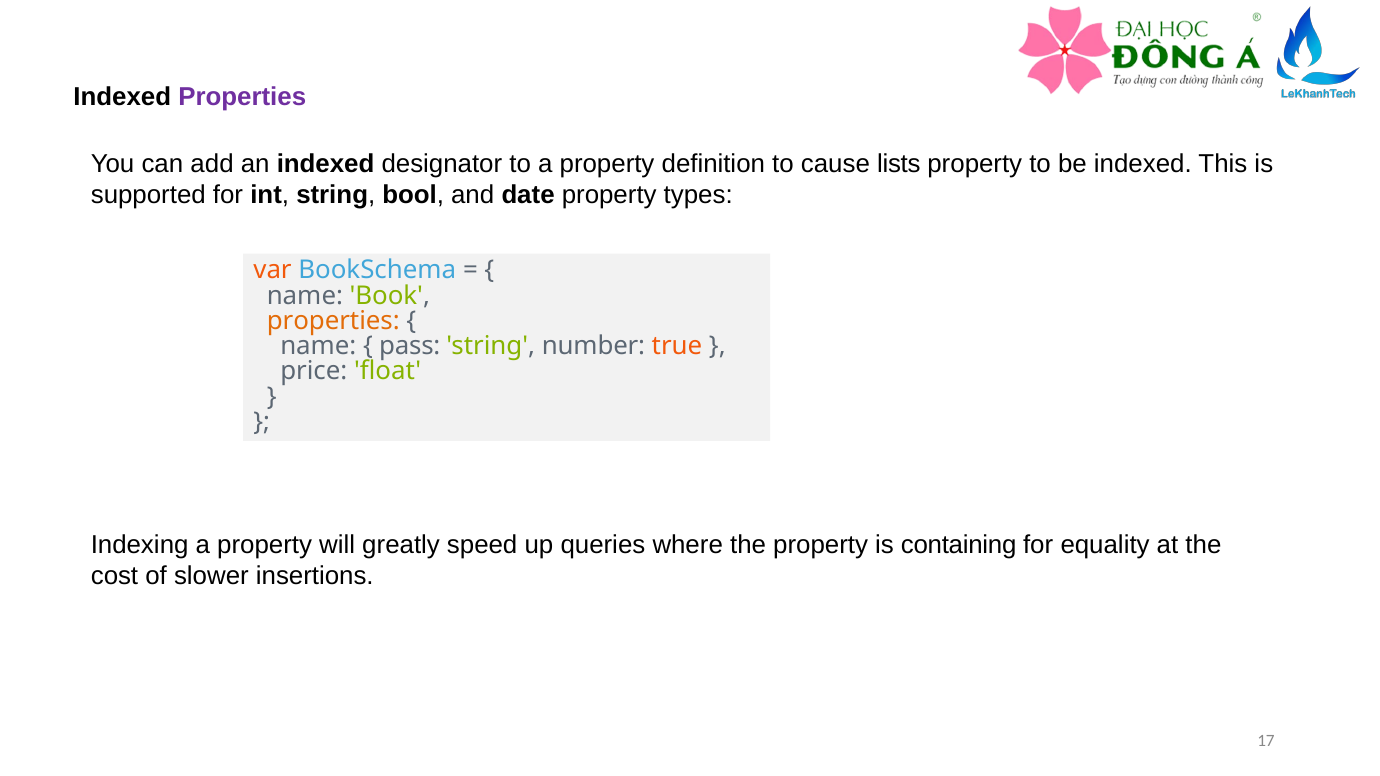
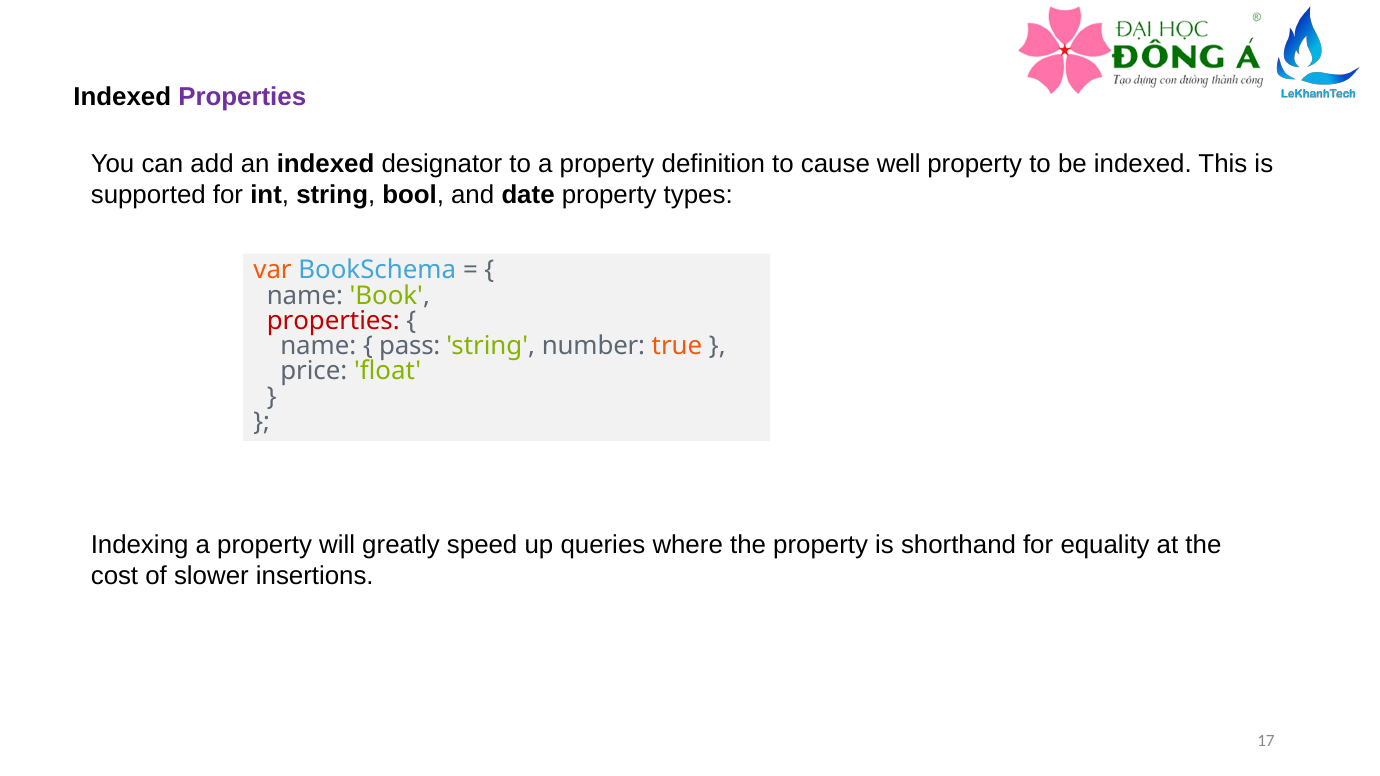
lists: lists -> well (899, 164)
properties colour: orange -> red (333, 321)
containing: containing -> shorthand (959, 545)
